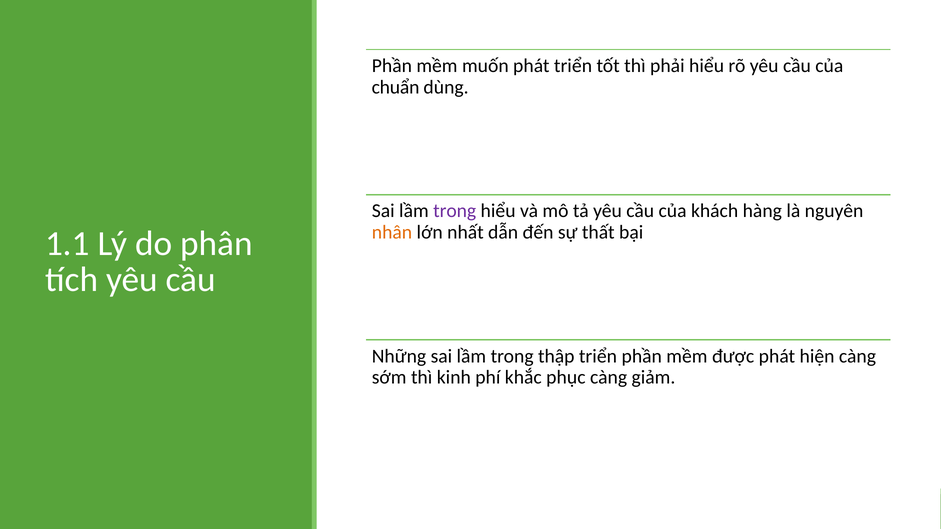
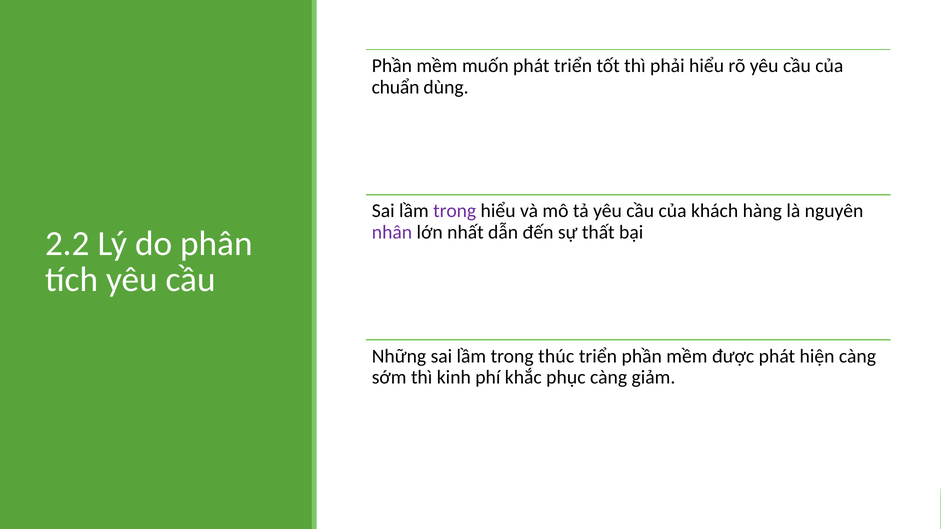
nhân colour: orange -> purple (392, 232)
1.1: 1.1 -> 2.2 (67, 244)
thập: thập -> thúc (556, 356)
